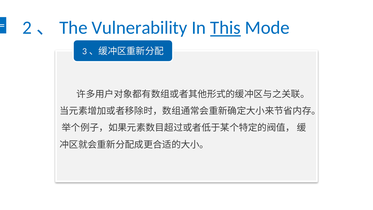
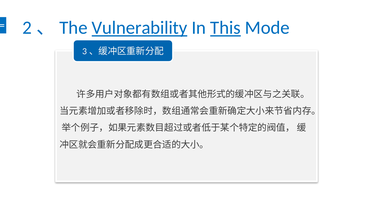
Vulnerability underline: none -> present (140, 28)
